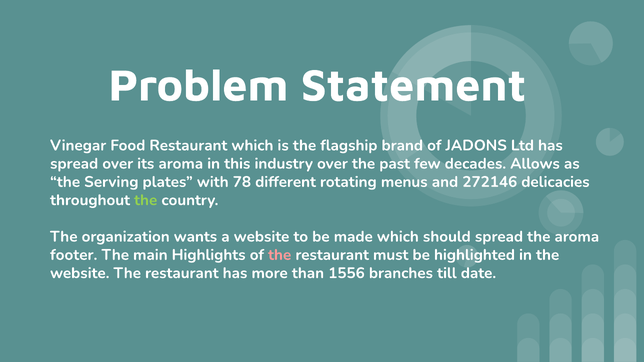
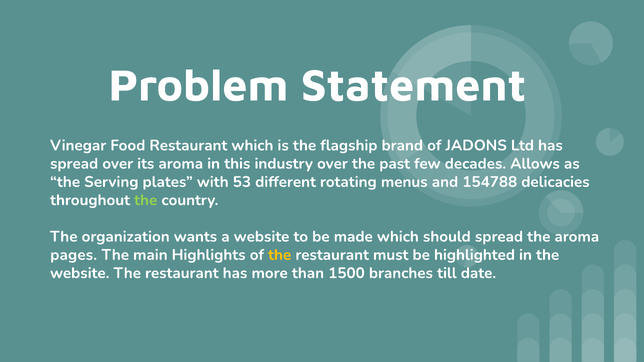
78: 78 -> 53 (242, 182)
272146: 272146 -> 154788 (490, 182)
footer: footer -> pages (74, 255)
the colour: pink -> yellow (280, 255)
1556: 1556 -> 1500 (346, 273)
